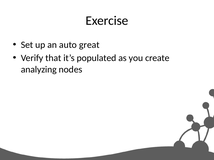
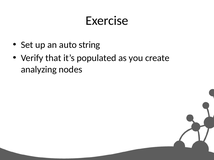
great: great -> string (89, 45)
